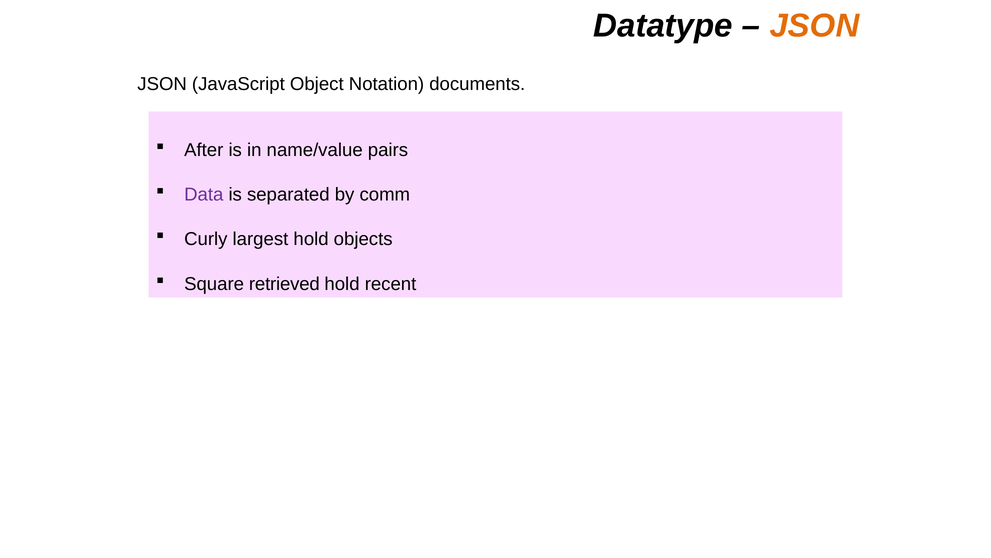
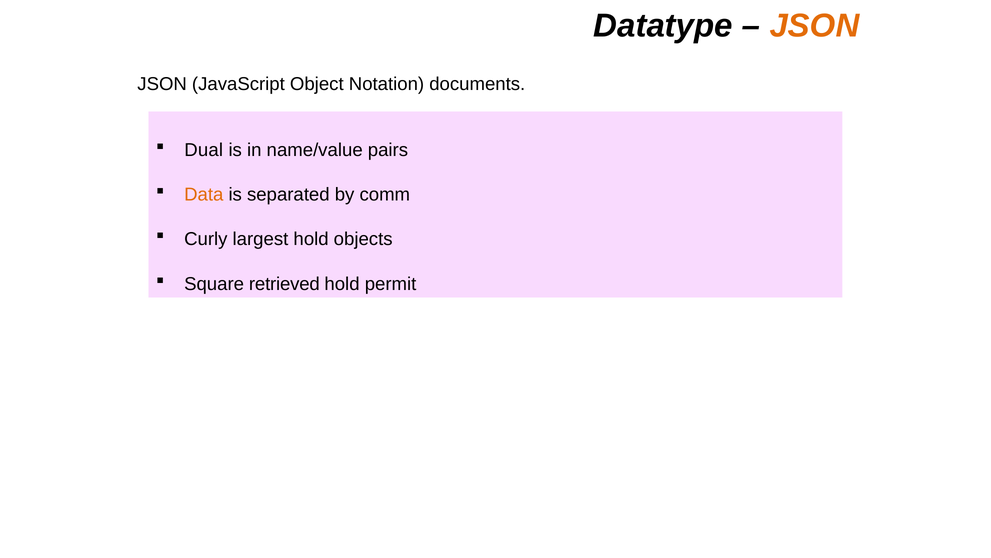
After: After -> Dual (204, 150)
Data colour: purple -> orange (204, 194)
recent: recent -> permit (391, 284)
